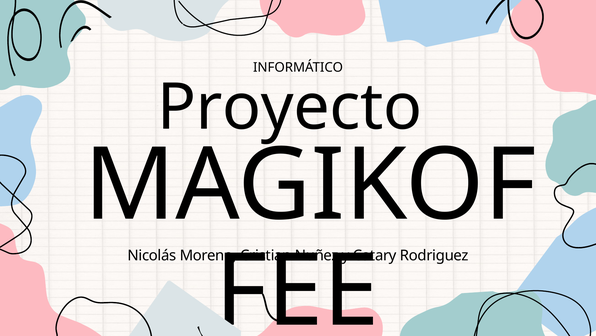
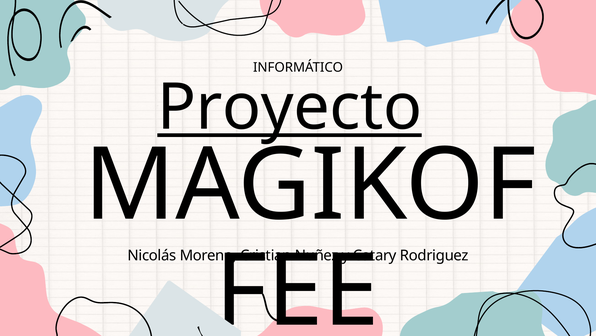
Proyecto underline: none -> present (290, 107)
